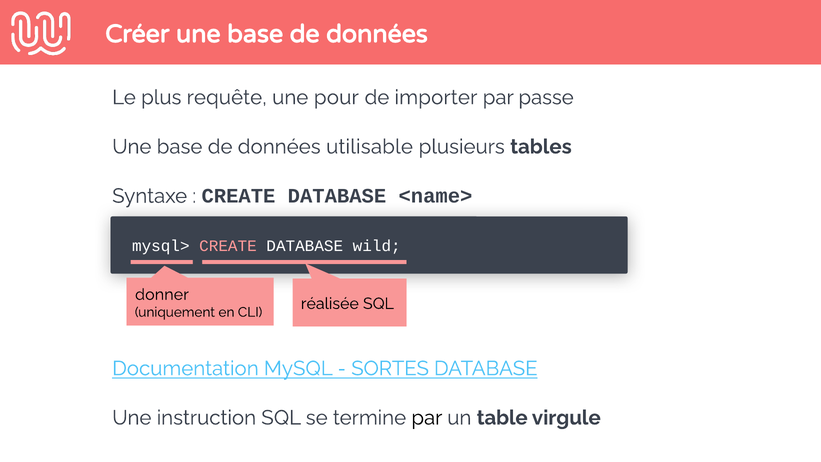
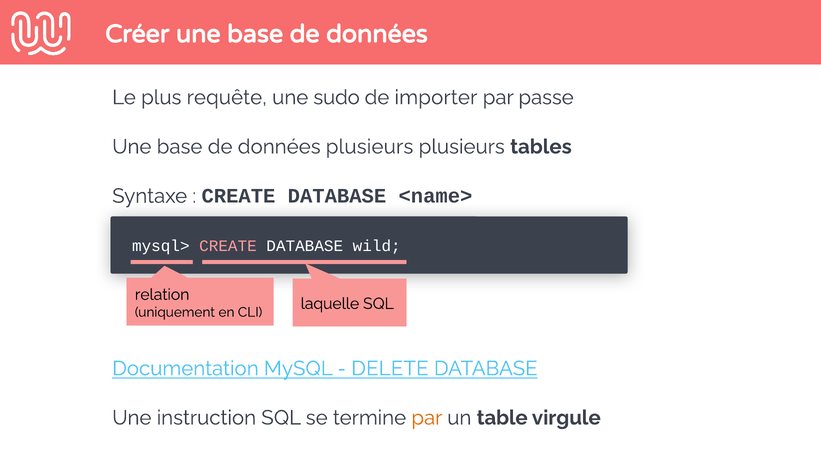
pour: pour -> sudo (337, 97)
données utilisable: utilisable -> plusieurs (370, 147)
donner: donner -> relation (162, 294)
réalisée: réalisée -> laquelle (330, 304)
SORTES: SORTES -> DELETE (390, 368)
par colour: black -> orange (427, 418)
